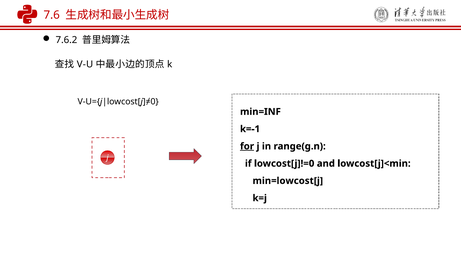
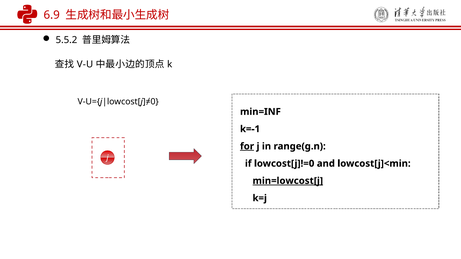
7.6: 7.6 -> 6.9 (52, 15)
7.6.2: 7.6.2 -> 5.5.2 (66, 40)
min=lowcost[j underline: none -> present (288, 181)
